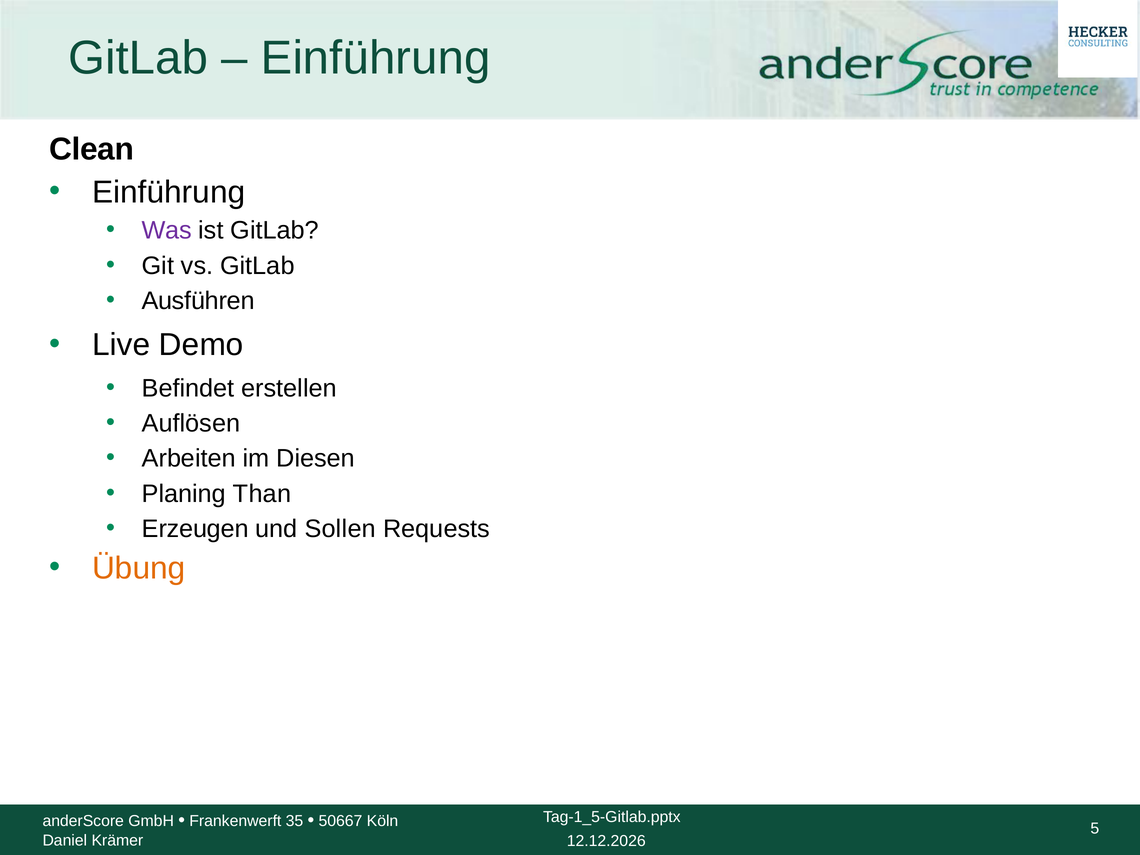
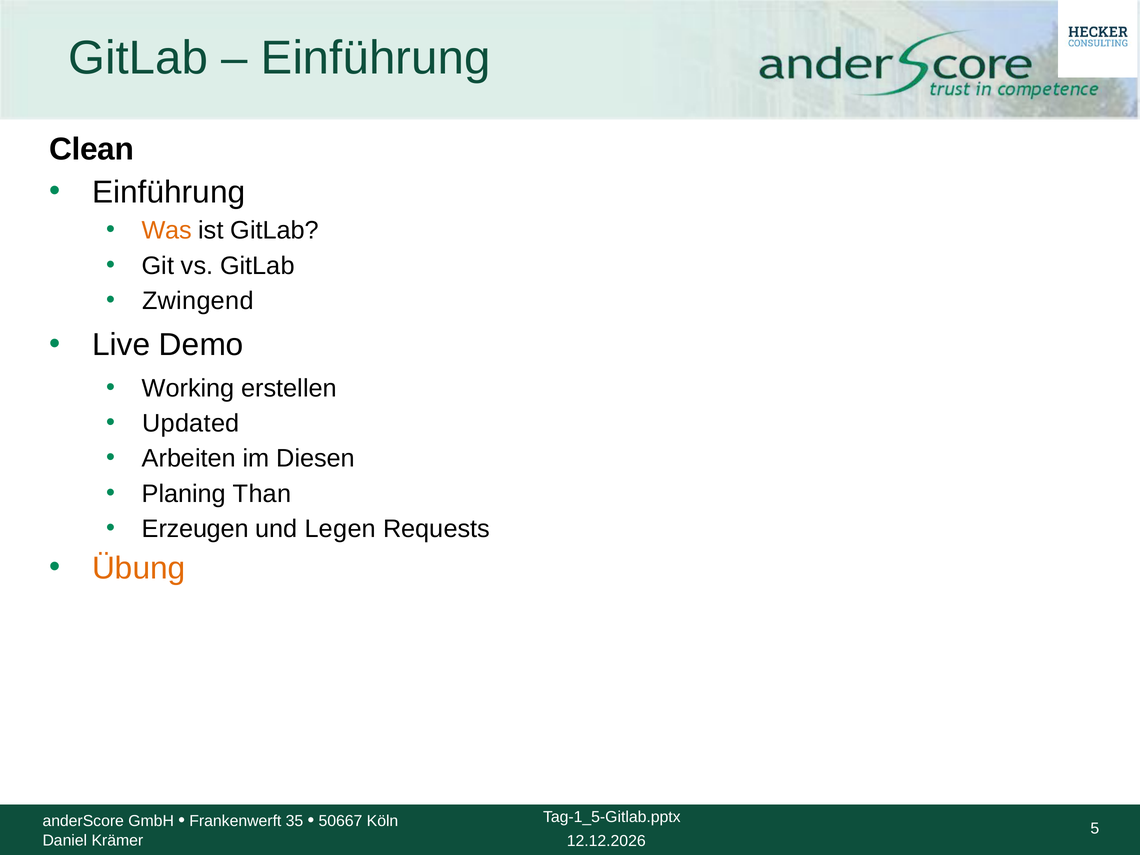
Was colour: purple -> orange (167, 231)
Ausführen: Ausführen -> Zwingend (198, 301)
Befindet: Befindet -> Working (188, 388)
Auflösen: Auflösen -> Updated (191, 423)
Sollen: Sollen -> Legen (340, 529)
